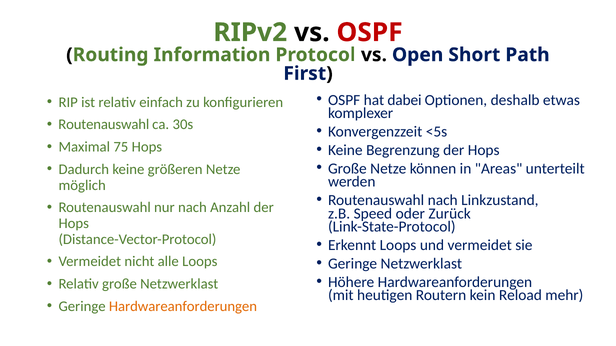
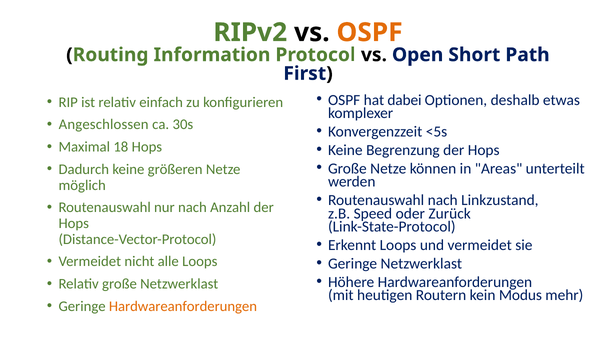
OSPF colour: red -> orange (370, 32)
Routenauswahl: Routenauswahl -> Angeschlossen (104, 125)
75: 75 -> 18 (121, 147)
Reload: Reload -> Modus (520, 296)
